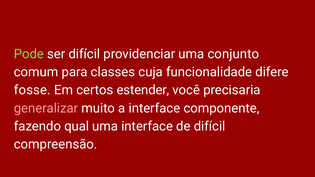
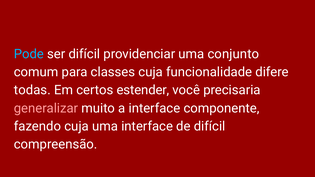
Pode colour: light green -> light blue (29, 54)
fosse: fosse -> todas (32, 90)
fazendo qual: qual -> cuja (77, 126)
